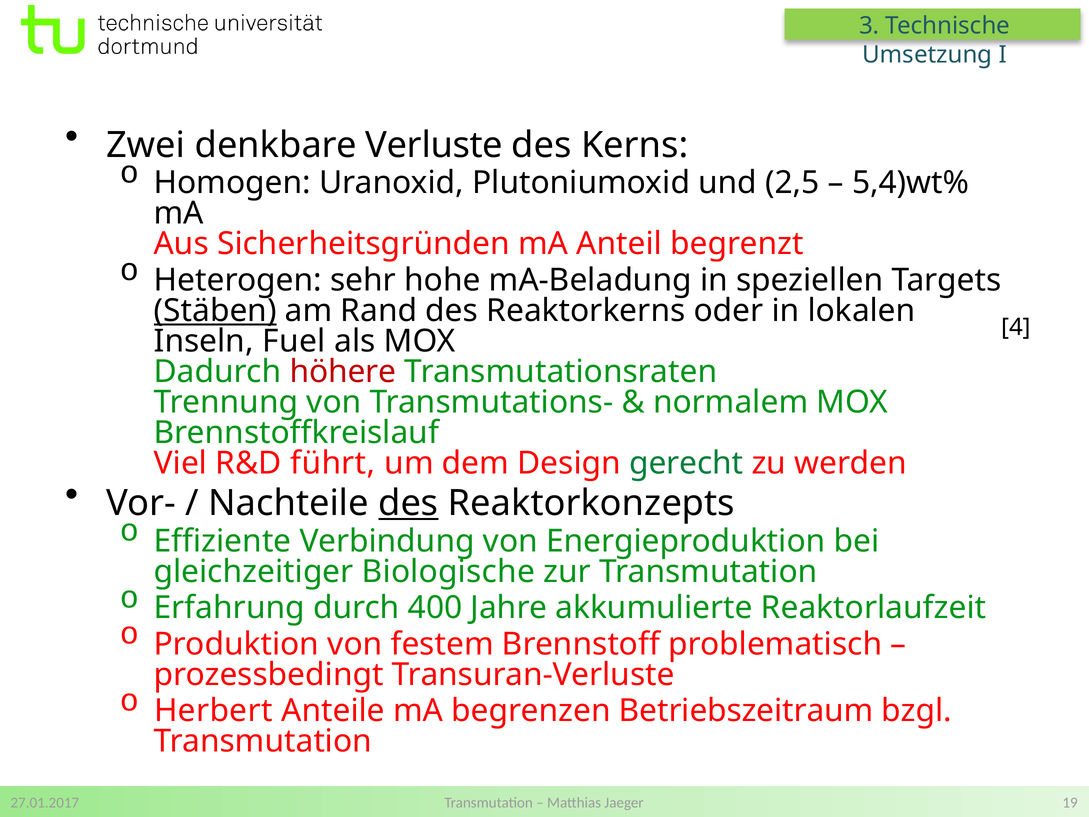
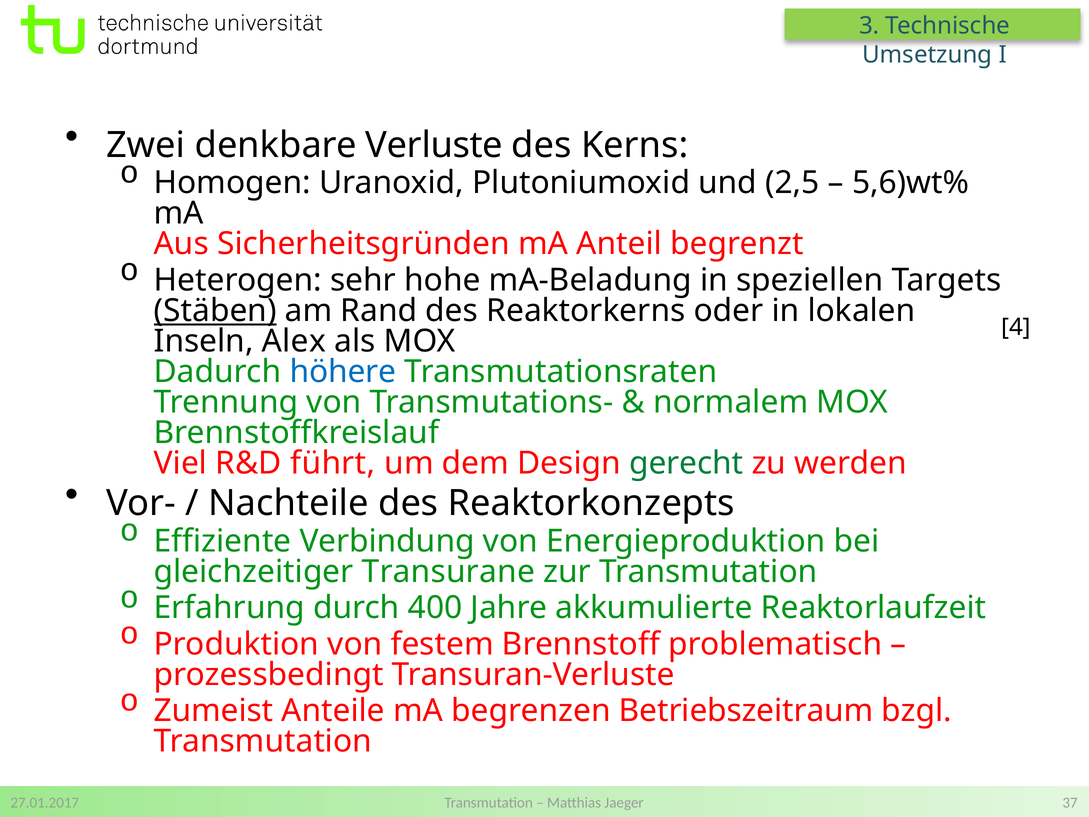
5,4)wt%: 5,4)wt% -> 5,6)wt% (911, 183)
Fuel: Fuel -> Alex (294, 341)
höhere colour: red -> blue (343, 372)
des underline: present -> none (408, 503)
Biologische: Biologische -> Transurane (448, 571)
Herbert: Herbert -> Zumeist (214, 711)
19: 19 -> 37 (1070, 802)
